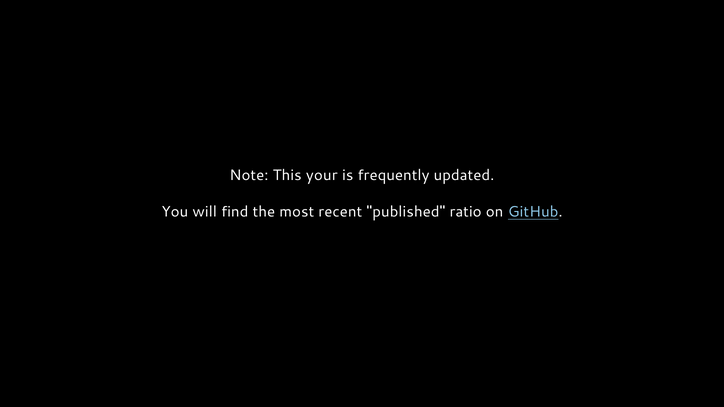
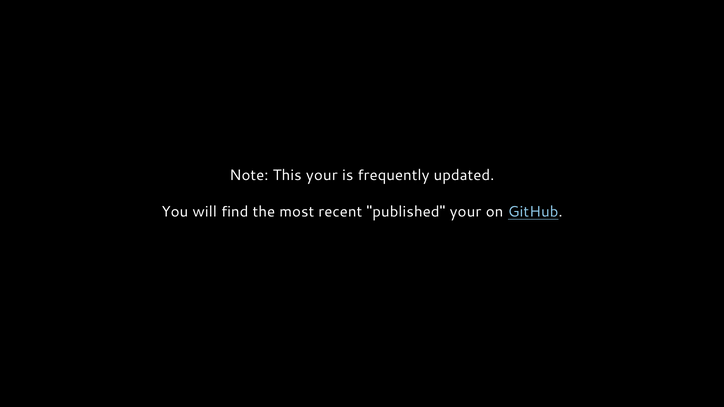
published ratio: ratio -> your (466, 212)
